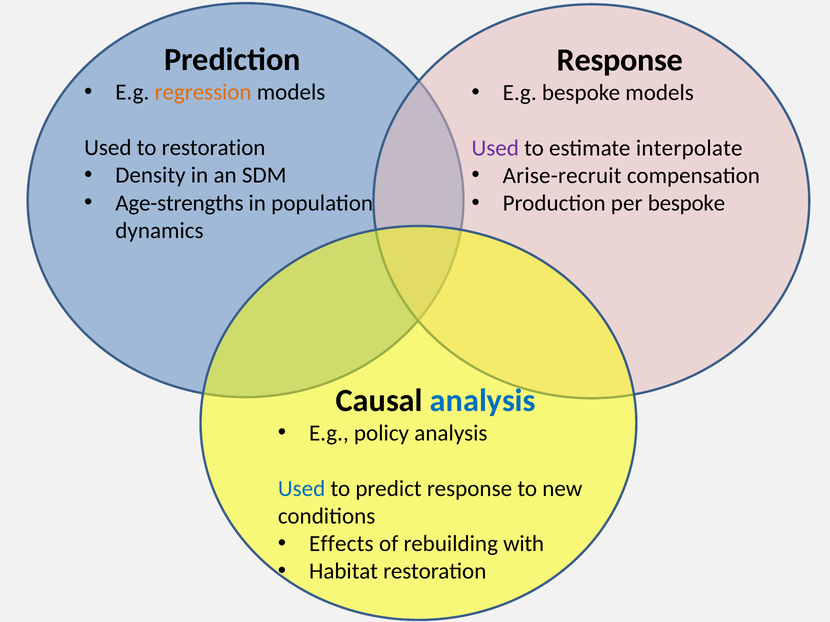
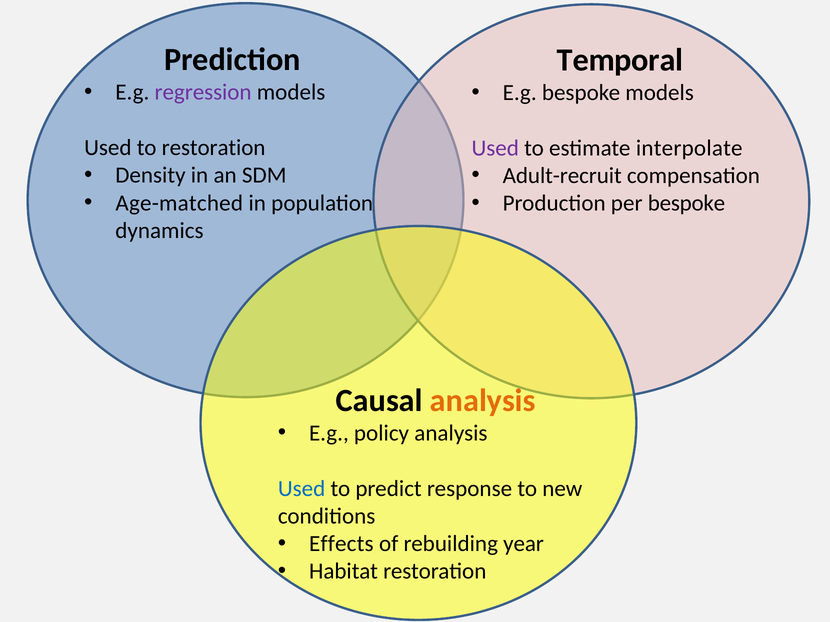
Response: Response -> Temporal (620, 60)
regression colour: orange -> purple (203, 92)
Arise-recruit: Arise-recruit -> Adult-recruit (562, 176)
Age-strengths: Age-strengths -> Age-matched (179, 203)
analysis colour: blue -> orange (483, 401)
with: with -> year (524, 544)
